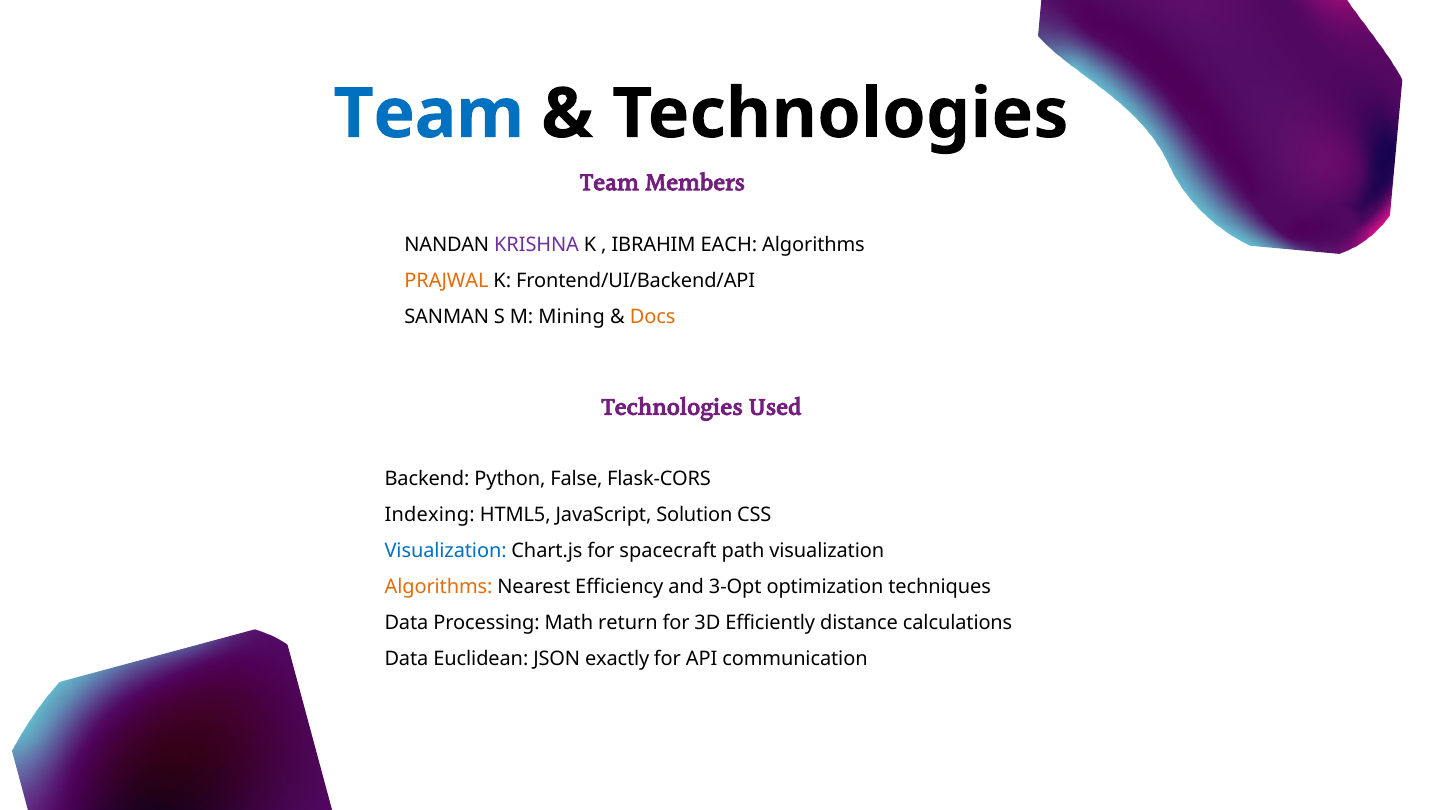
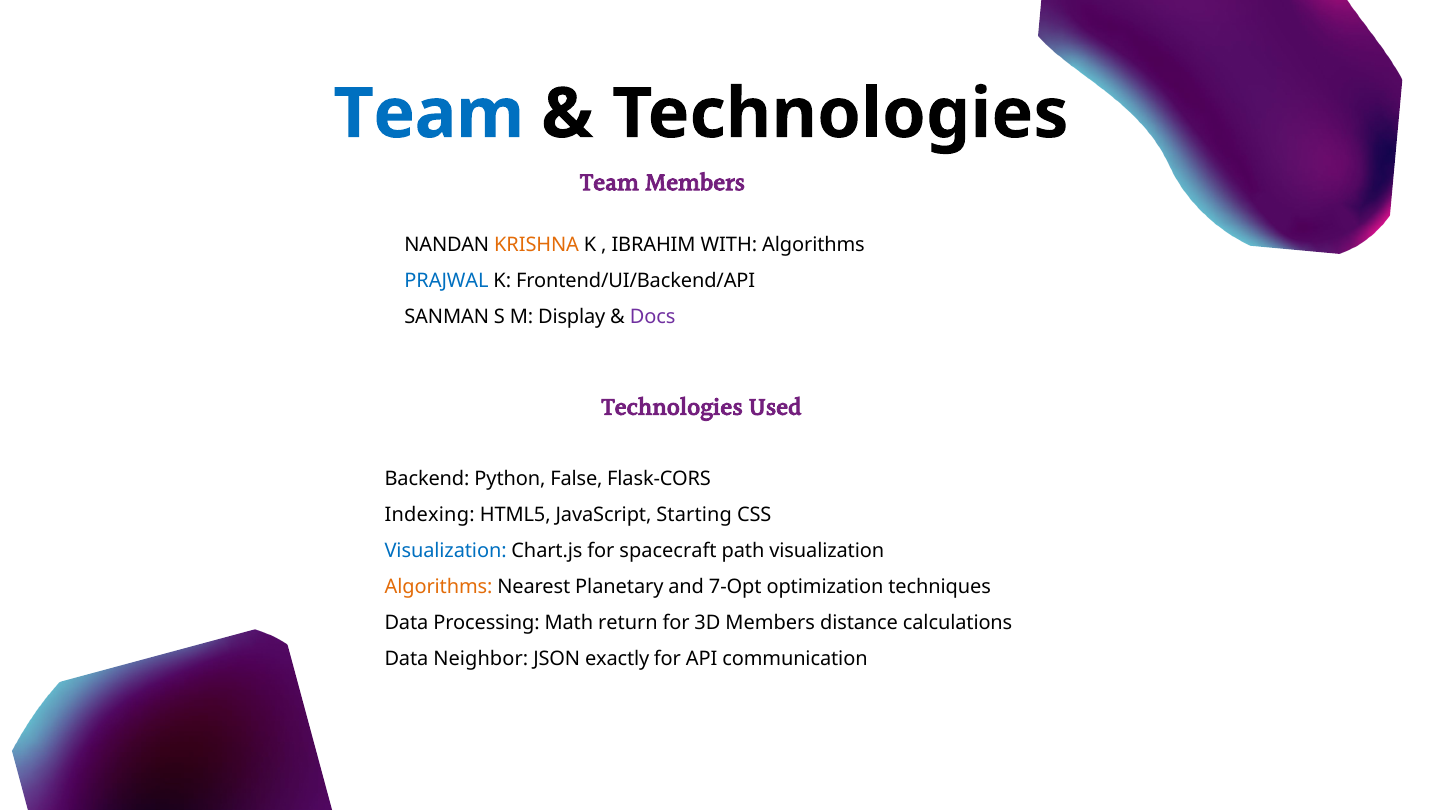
KRISHNA colour: purple -> orange (537, 245)
EACH: EACH -> WITH (729, 245)
PRAJWAL colour: orange -> blue (447, 281)
Mining: Mining -> Display (572, 317)
Docs colour: orange -> purple (653, 317)
Solution: Solution -> Starting (694, 515)
Efficiency: Efficiency -> Planetary (619, 587)
3-Opt: 3-Opt -> 7-Opt (735, 587)
3D Efficiently: Efficiently -> Members (770, 623)
Euclidean: Euclidean -> Neighbor (481, 659)
